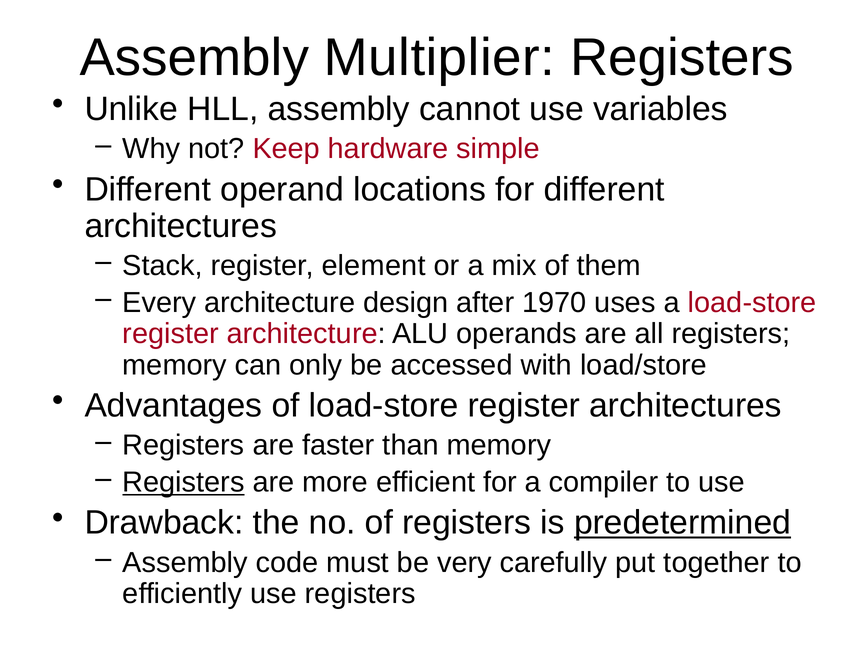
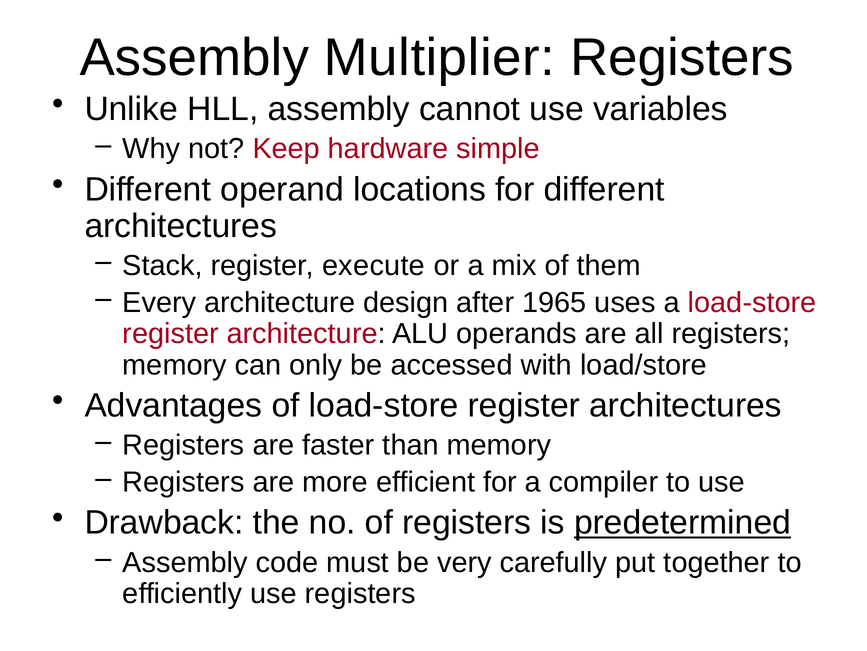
element: element -> execute (374, 265)
1970: 1970 -> 1965 (554, 302)
Registers underline: present -> none (183, 482)
